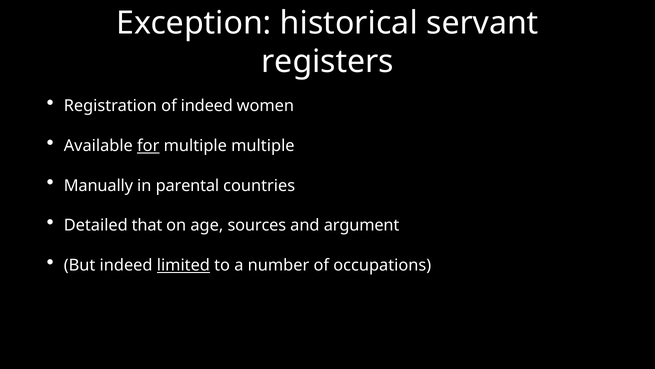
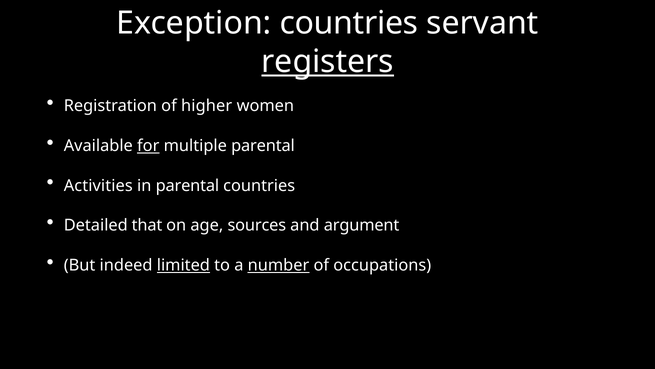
Exception historical: historical -> countries (349, 23)
registers underline: none -> present (328, 62)
of indeed: indeed -> higher (207, 106)
multiple multiple: multiple -> parental (263, 146)
Manually: Manually -> Activities (98, 185)
number underline: none -> present (278, 265)
